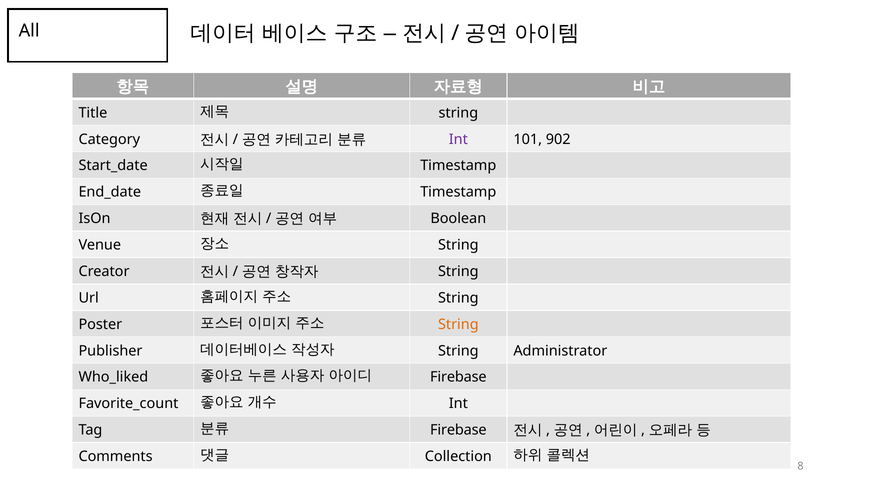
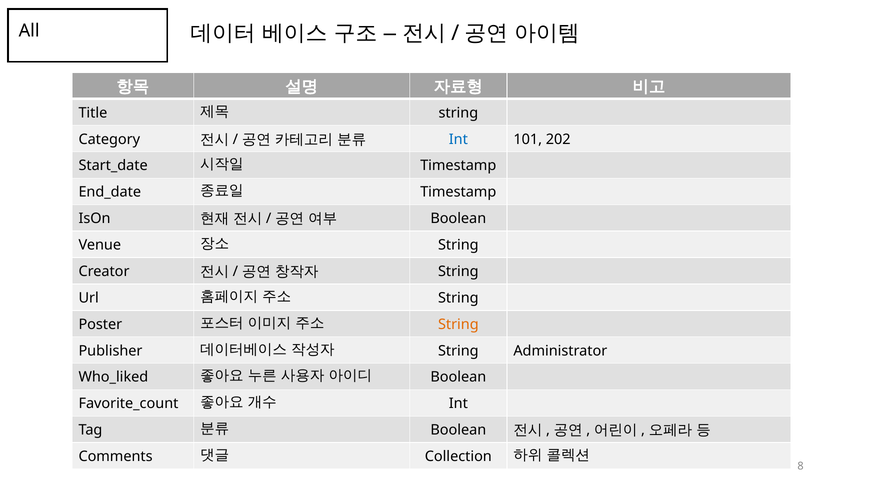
Int colour: purple -> blue (458, 139)
902: 902 -> 202 (558, 139)
Firebase: Firebase -> Boolean (458, 377)
Firebase: Firebase -> Boolean (458, 430)
